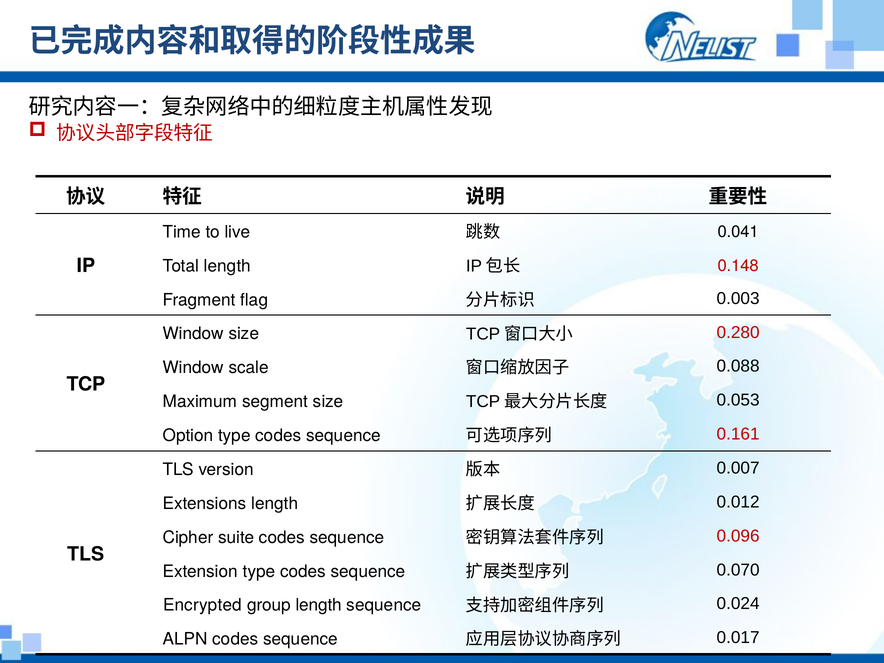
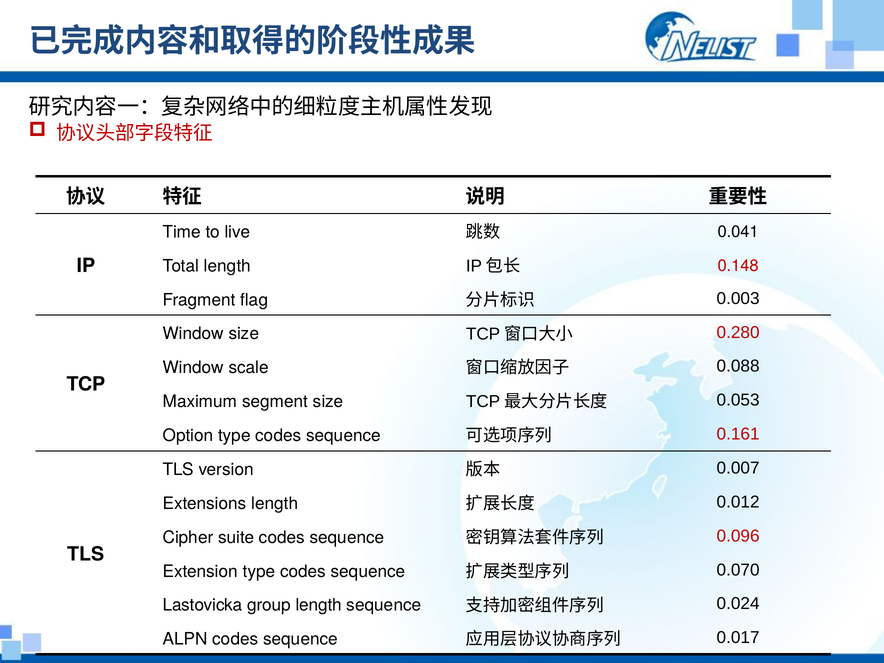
Encrypted: Encrypted -> Lastovicka (203, 605)
